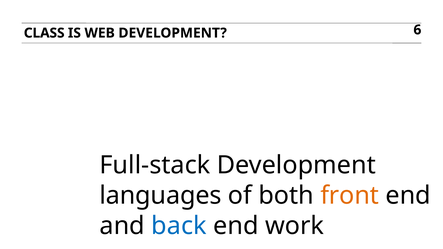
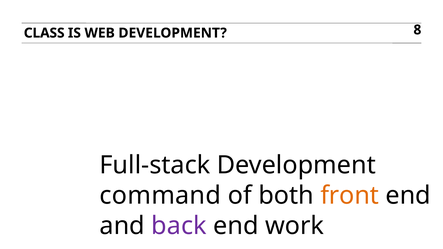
6: 6 -> 8 (417, 30)
languages: languages -> command (160, 195)
back colour: blue -> purple (179, 226)
